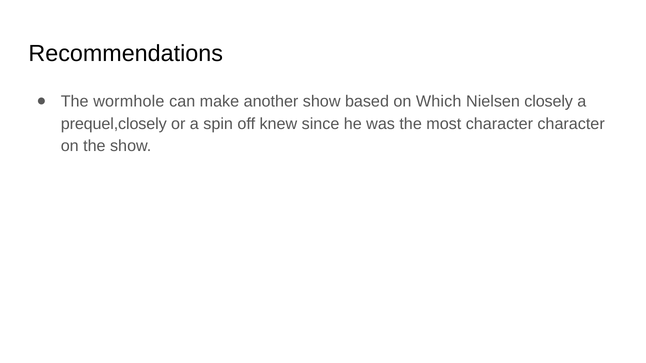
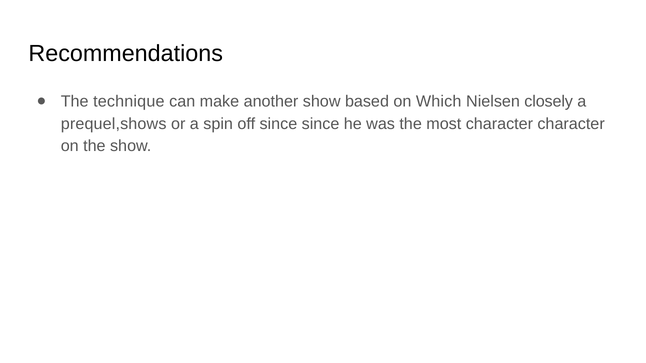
wormhole: wormhole -> technique (129, 102)
prequel,closely: prequel,closely -> prequel,shows (114, 124)
off knew: knew -> since (278, 124)
